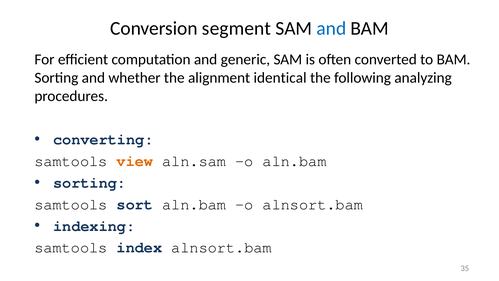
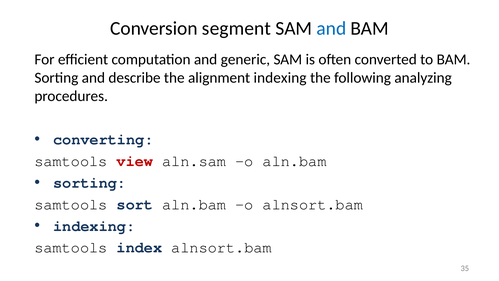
whether: whether -> describe (135, 78)
alignment identical: identical -> indexing (280, 78)
view colour: orange -> red (135, 161)
